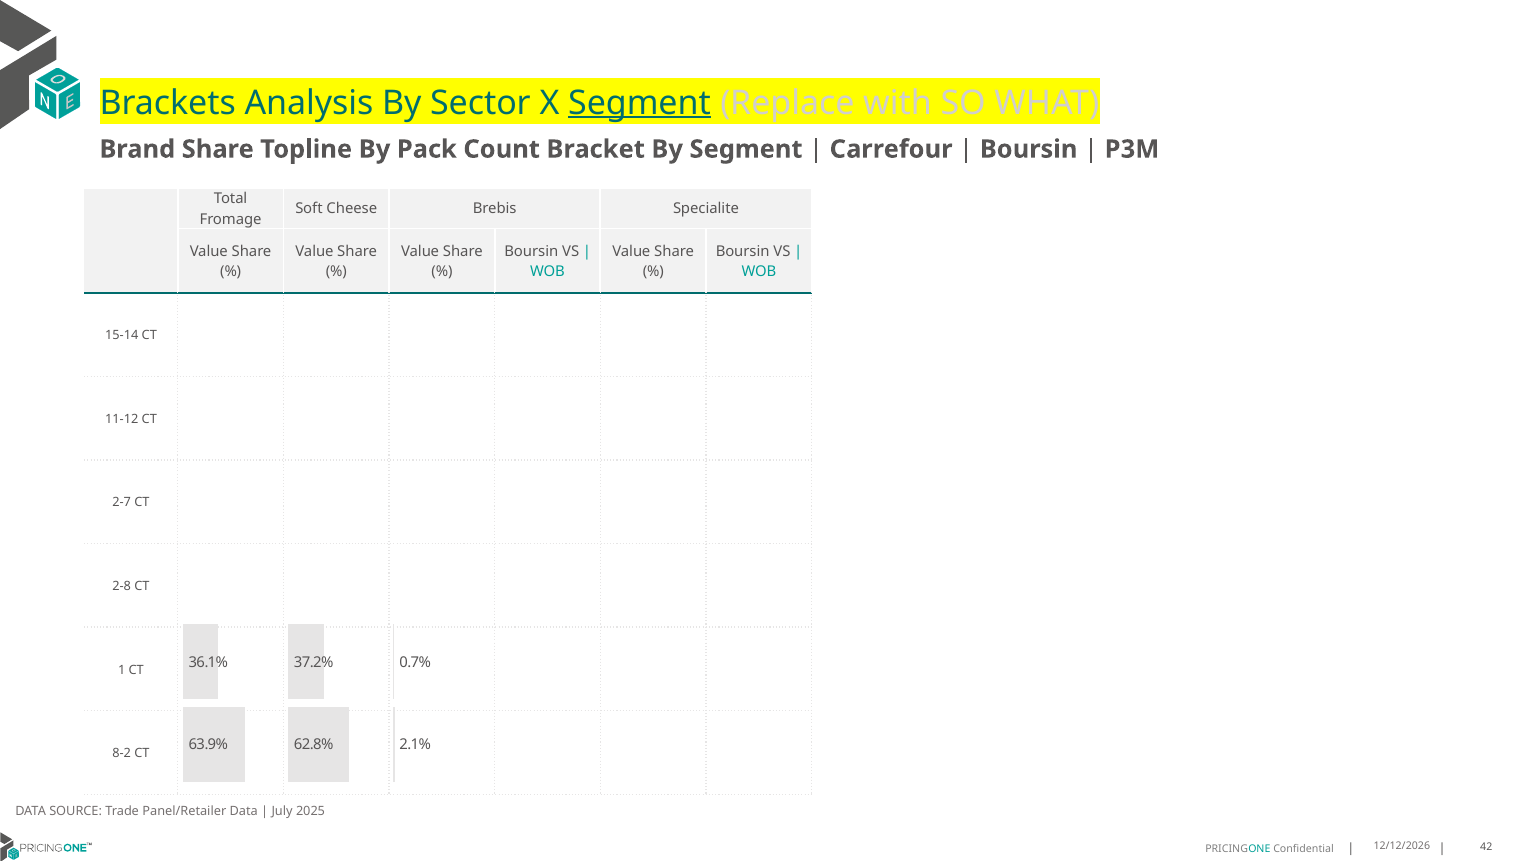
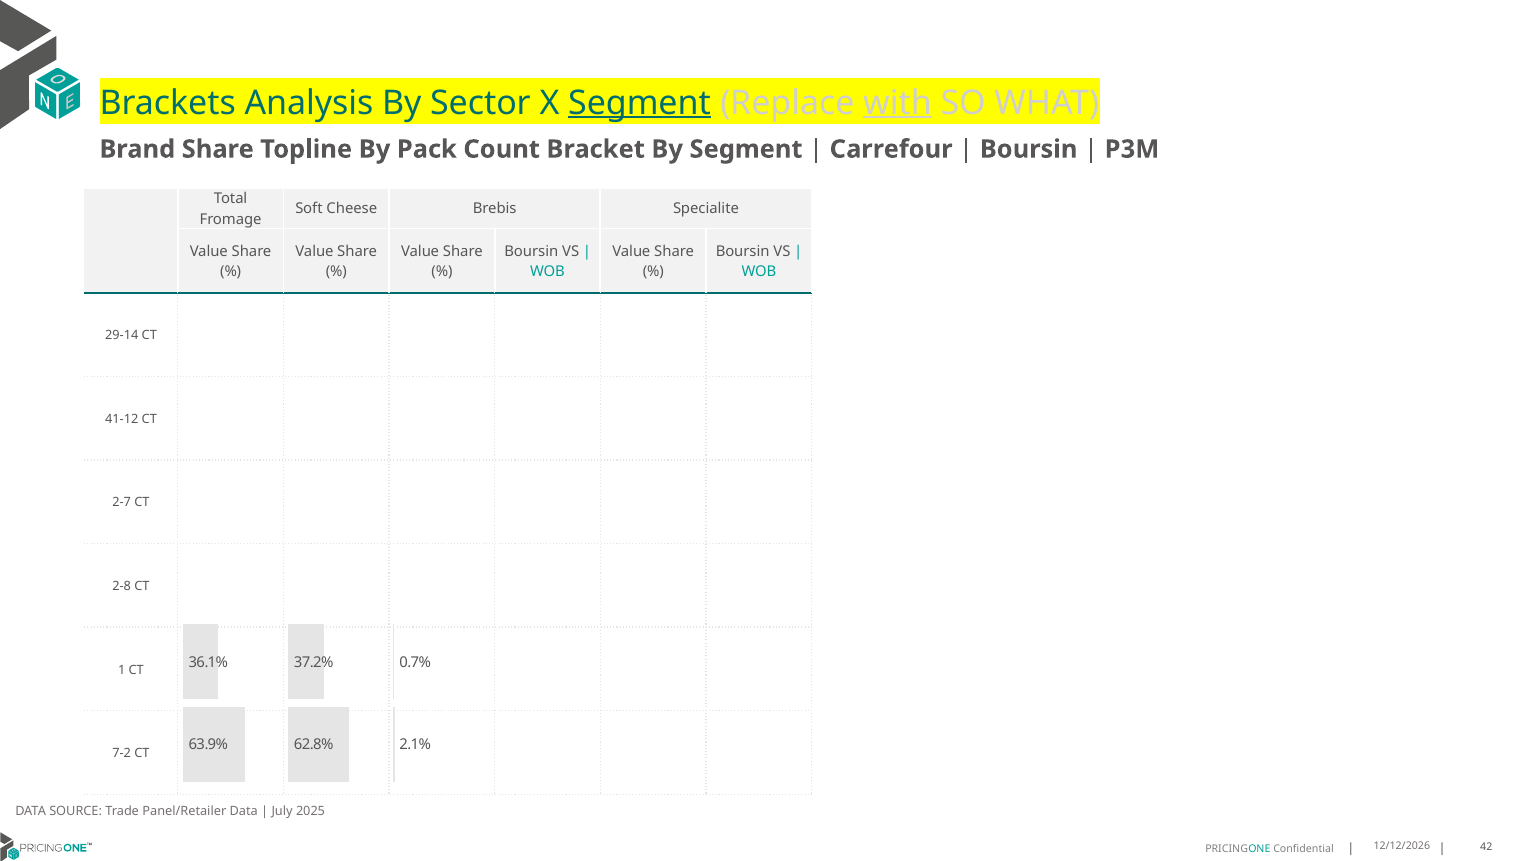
with underline: none -> present (897, 103)
15-14: 15-14 -> 29-14 (122, 335)
11-12: 11-12 -> 41-12 (122, 419)
8-2: 8-2 -> 7-2 (122, 753)
